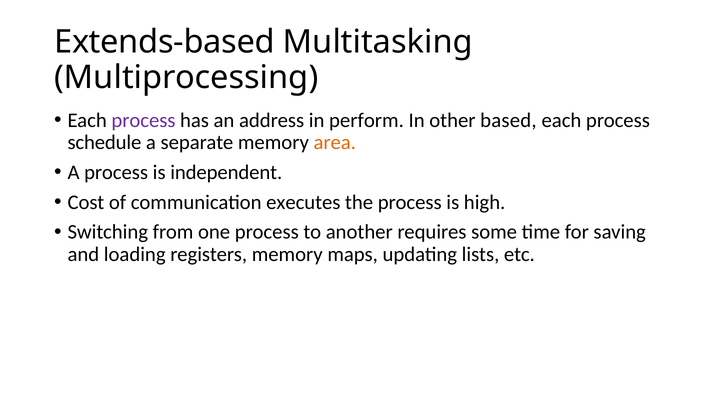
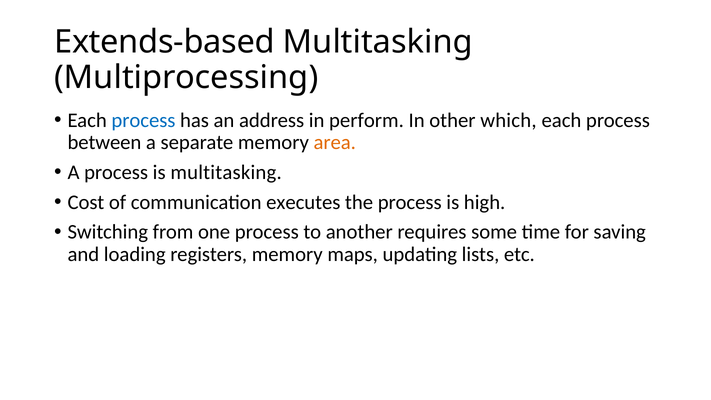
process colour: purple -> blue (143, 120)
based: based -> which (508, 120)
schedule: schedule -> between (104, 143)
is independent: independent -> multitasking (226, 172)
